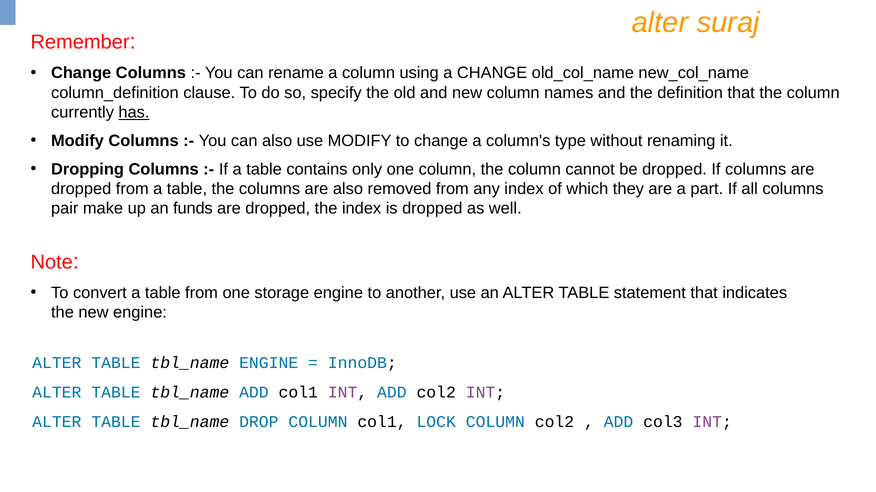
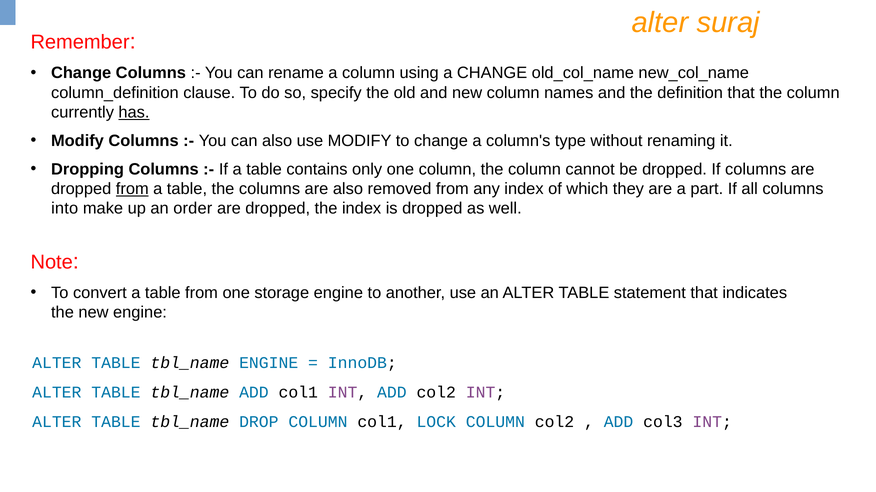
from underline: none -> present (132, 189)
pair: pair -> into (65, 209)
funds: funds -> order (193, 209)
